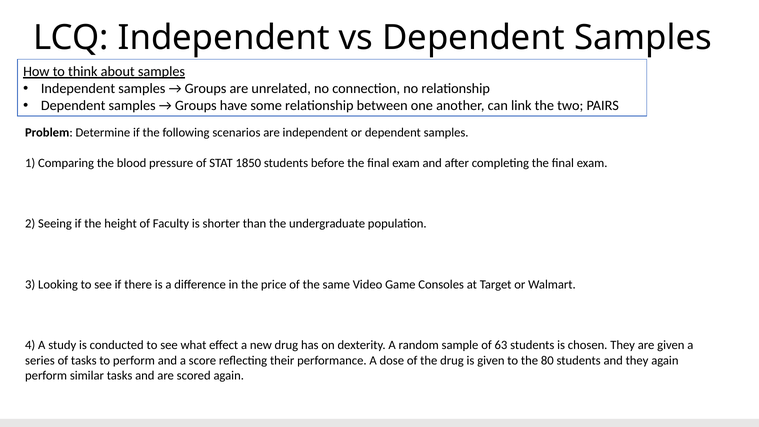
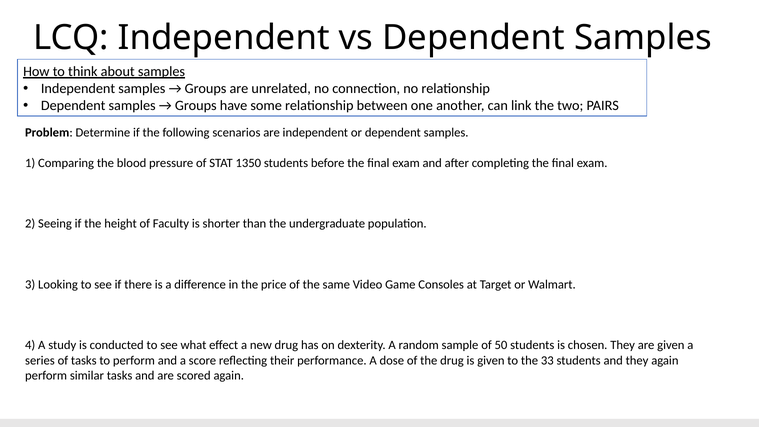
1850: 1850 -> 1350 (248, 163)
63: 63 -> 50 (501, 345)
80: 80 -> 33 (547, 360)
